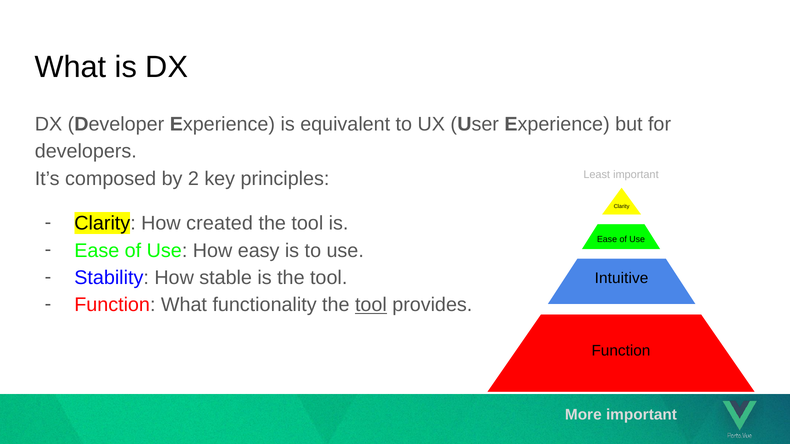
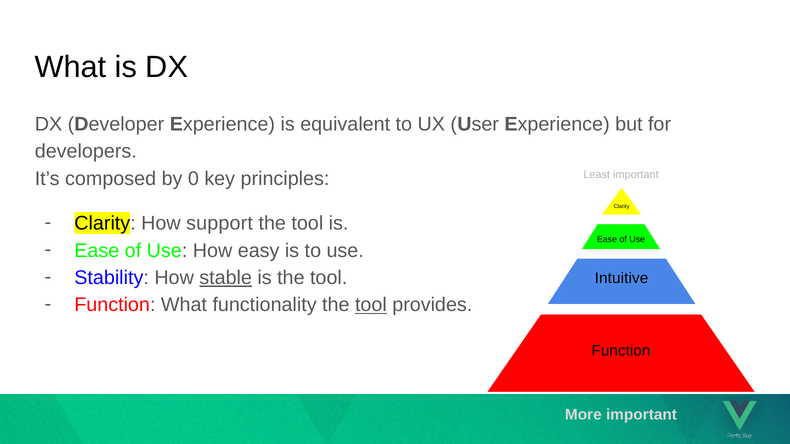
2: 2 -> 0 (193, 179)
created: created -> support (220, 224)
stable underline: none -> present (226, 278)
